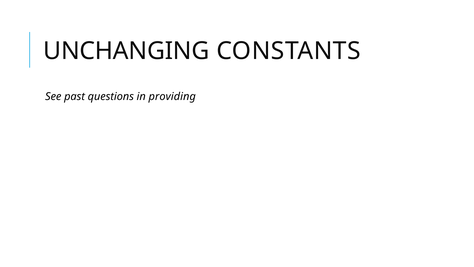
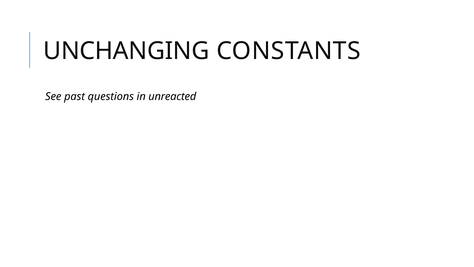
providing: providing -> unreacted (172, 96)
